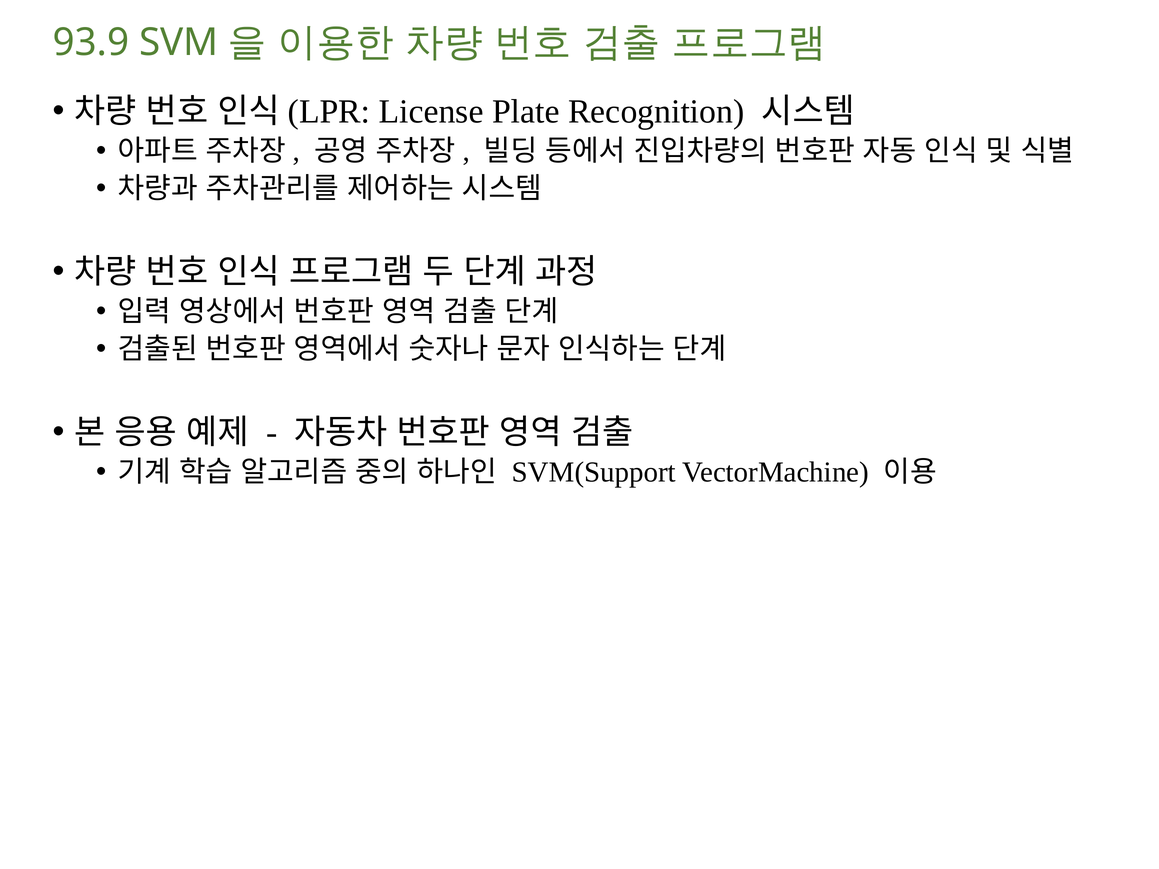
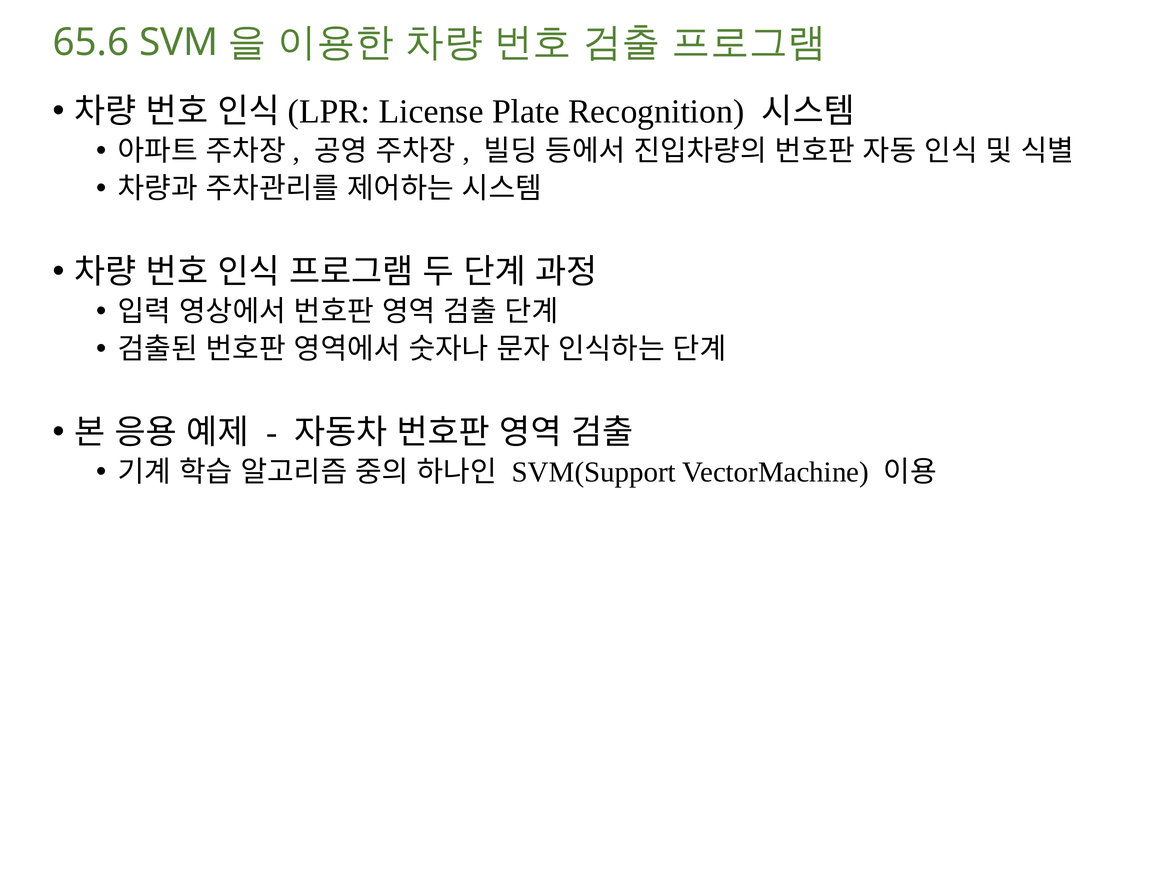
93.9: 93.9 -> 65.6 (91, 43)
